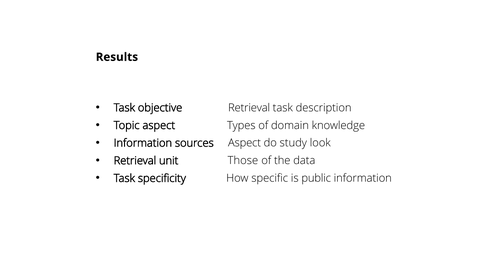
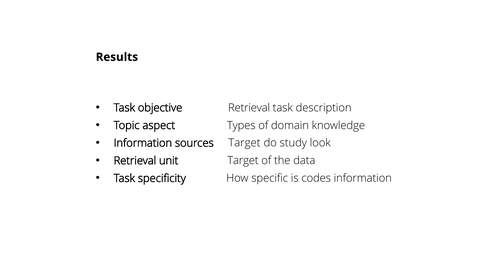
sources Aspect: Aspect -> Target (244, 143)
unit Those: Those -> Target (243, 161)
public: public -> codes (316, 179)
